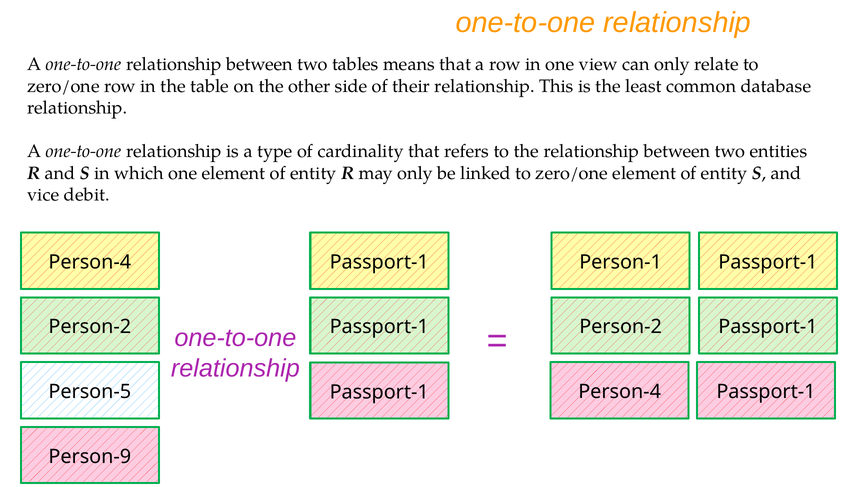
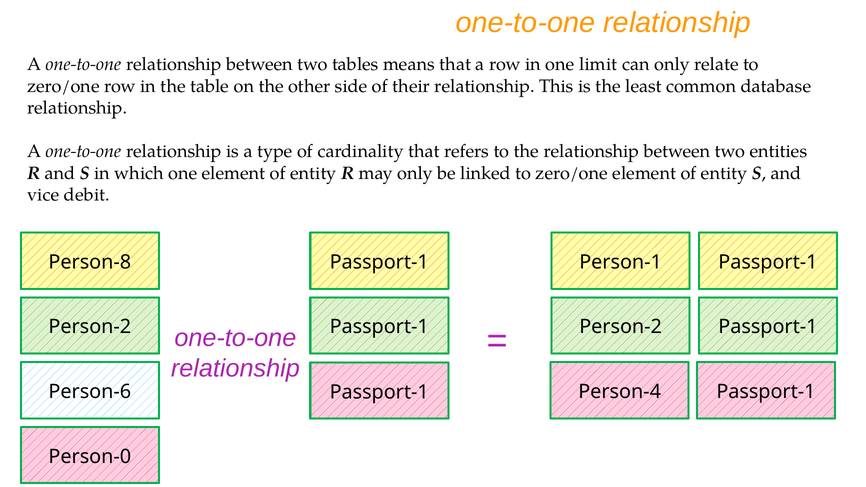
view: view -> limit (598, 64)
Person-4: Person-4 -> Person-8 (90, 262)
Person-5: Person-5 -> Person-6 (90, 392)
Person-9: Person-9 -> Person-0 (90, 457)
